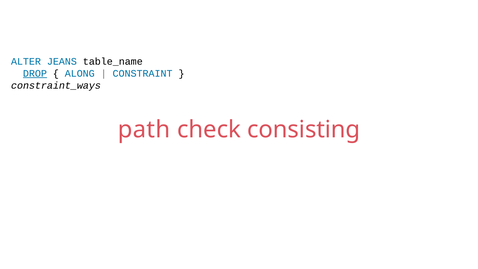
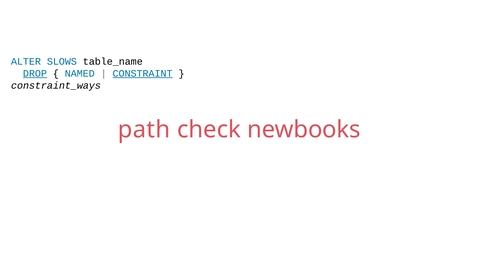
JEANS: JEANS -> SLOWS (62, 62)
ALONG: ALONG -> NAMED (80, 73)
CONSTRAINT underline: none -> present (143, 73)
consisting: consisting -> newbooks (304, 130)
